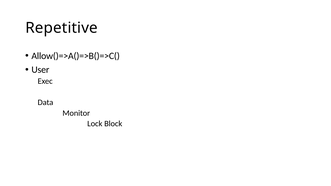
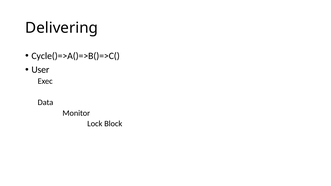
Repetitive: Repetitive -> Delivering (62, 28)
Allow()=>A()=>B()=>C(: Allow()=>A()=>B()=>C( -> Cycle()=>A()=>B()=>C( (76, 56)
